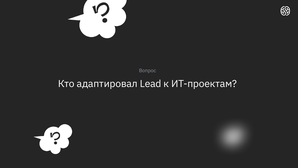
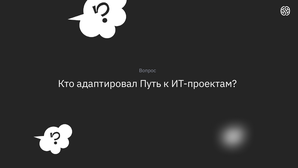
Lead: Lead -> Путь (151, 84)
